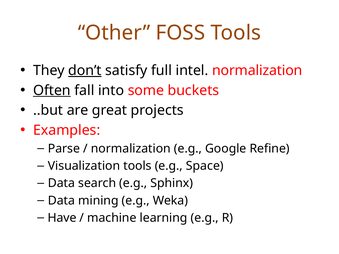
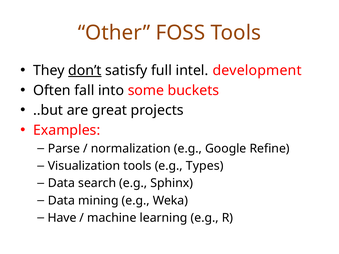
intel normalization: normalization -> development (257, 70)
Often underline: present -> none (52, 90)
Space: Space -> Types (205, 166)
